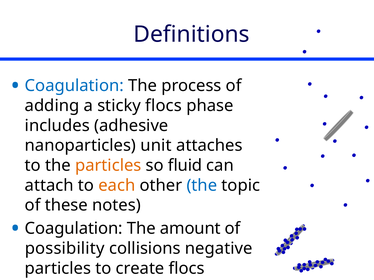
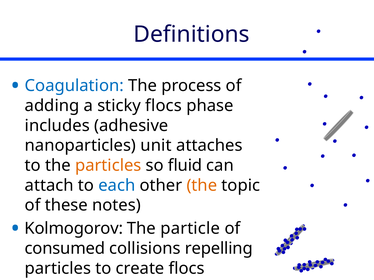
each colour: orange -> blue (117, 186)
the colour: blue -> orange (202, 186)
Coagulation: Coagulation -> Kolmogorov (74, 229)
amount: amount -> particle (190, 229)
possibility: possibility -> consumed (65, 249)
negative: negative -> repelling (219, 249)
